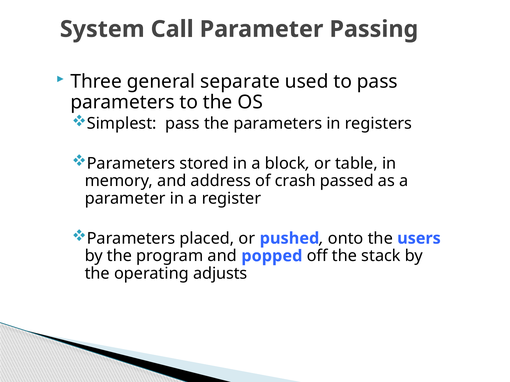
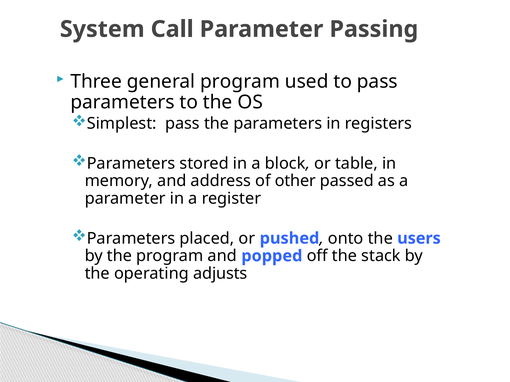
general separate: separate -> program (240, 82)
crash: crash -> other (295, 181)
